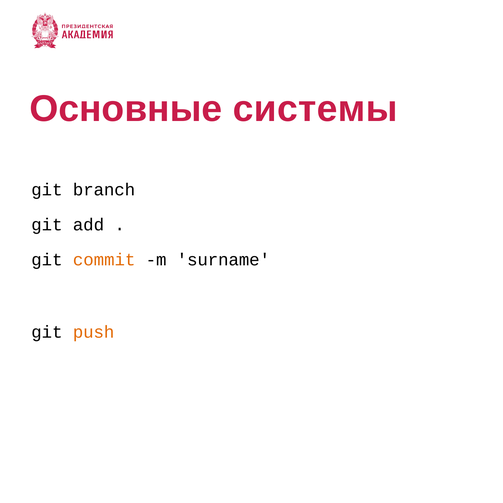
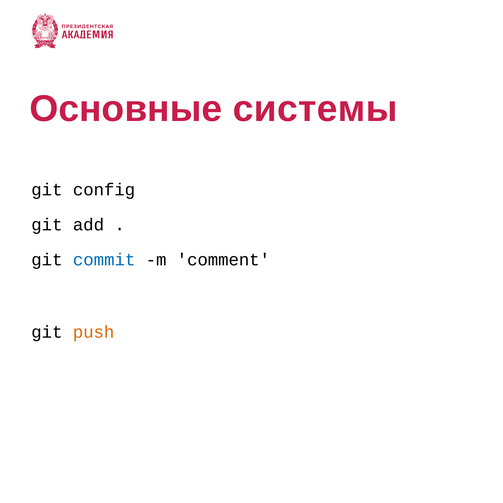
branch: branch -> config (104, 190)
commit colour: orange -> blue (104, 260)
surname: surname -> comment (223, 260)
